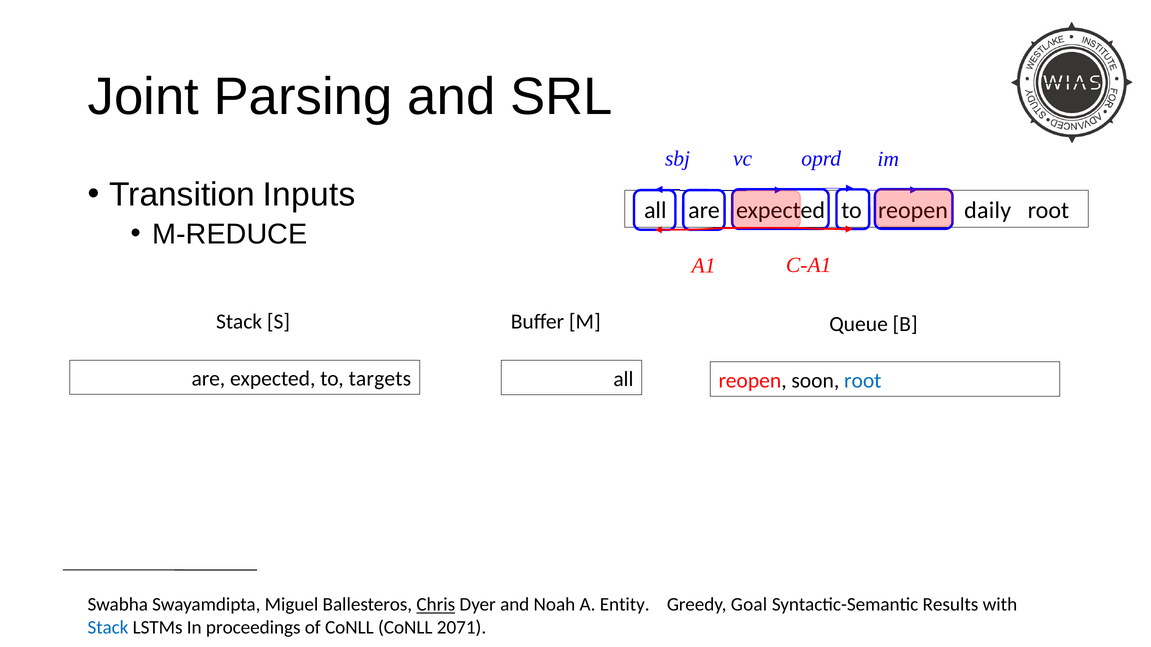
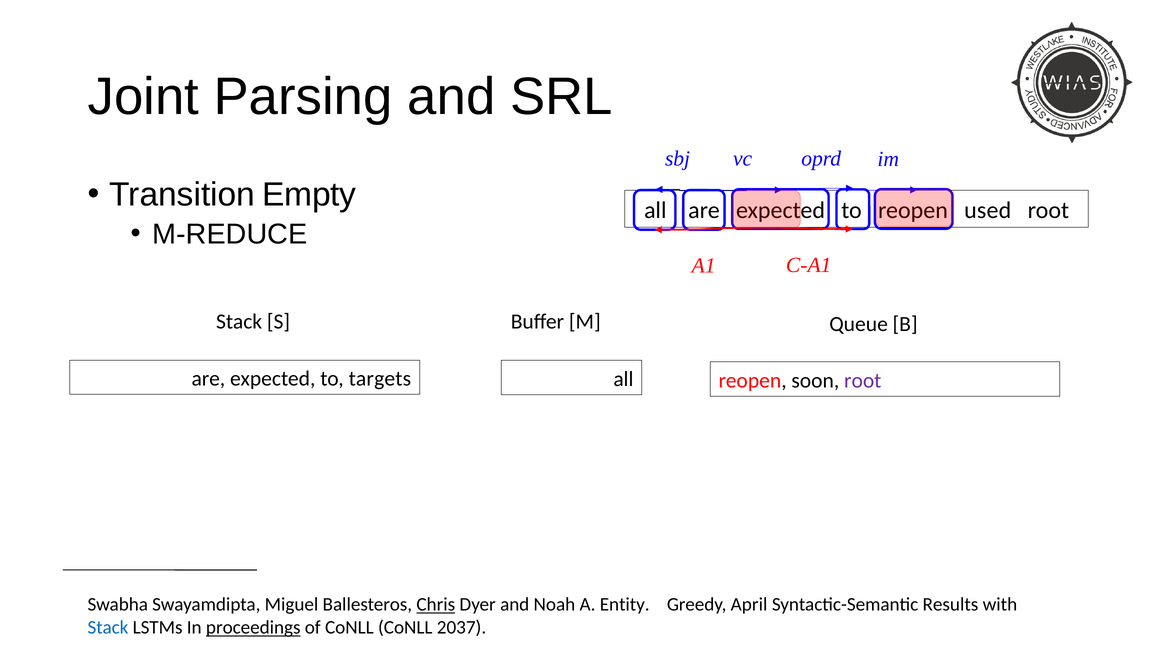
Inputs: Inputs -> Empty (309, 195)
daily: daily -> used (988, 211)
root colour: blue -> purple (863, 381)
Goal: Goal -> April (749, 605)
proceedings underline: none -> present (253, 628)
2071: 2071 -> 2037 (462, 628)
